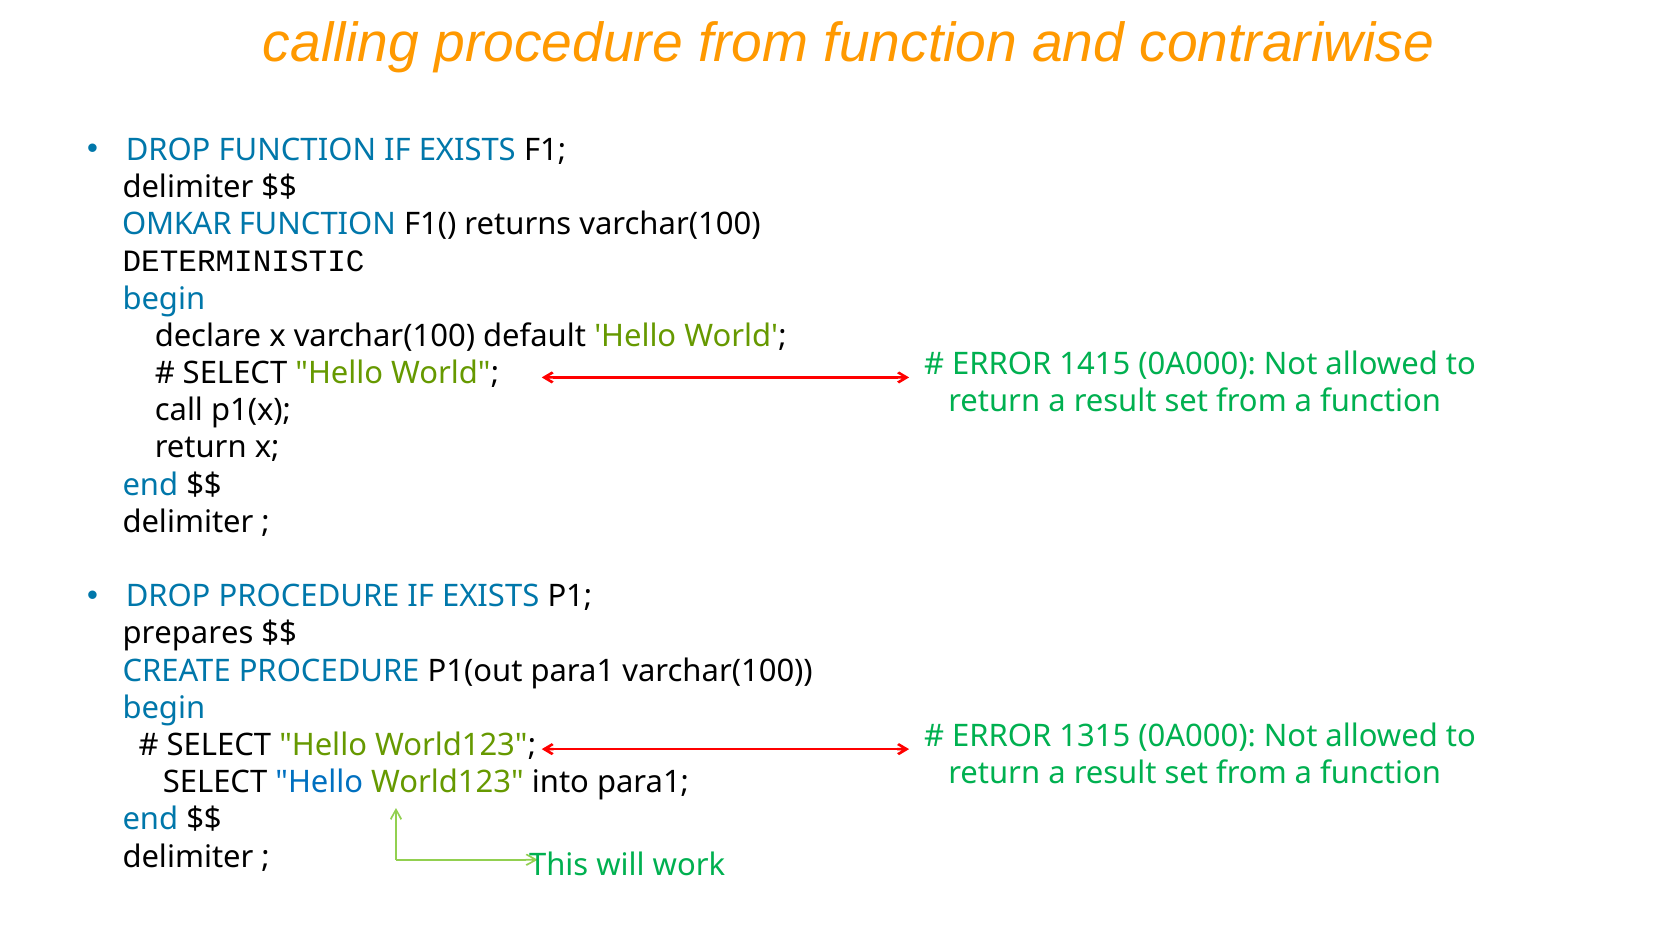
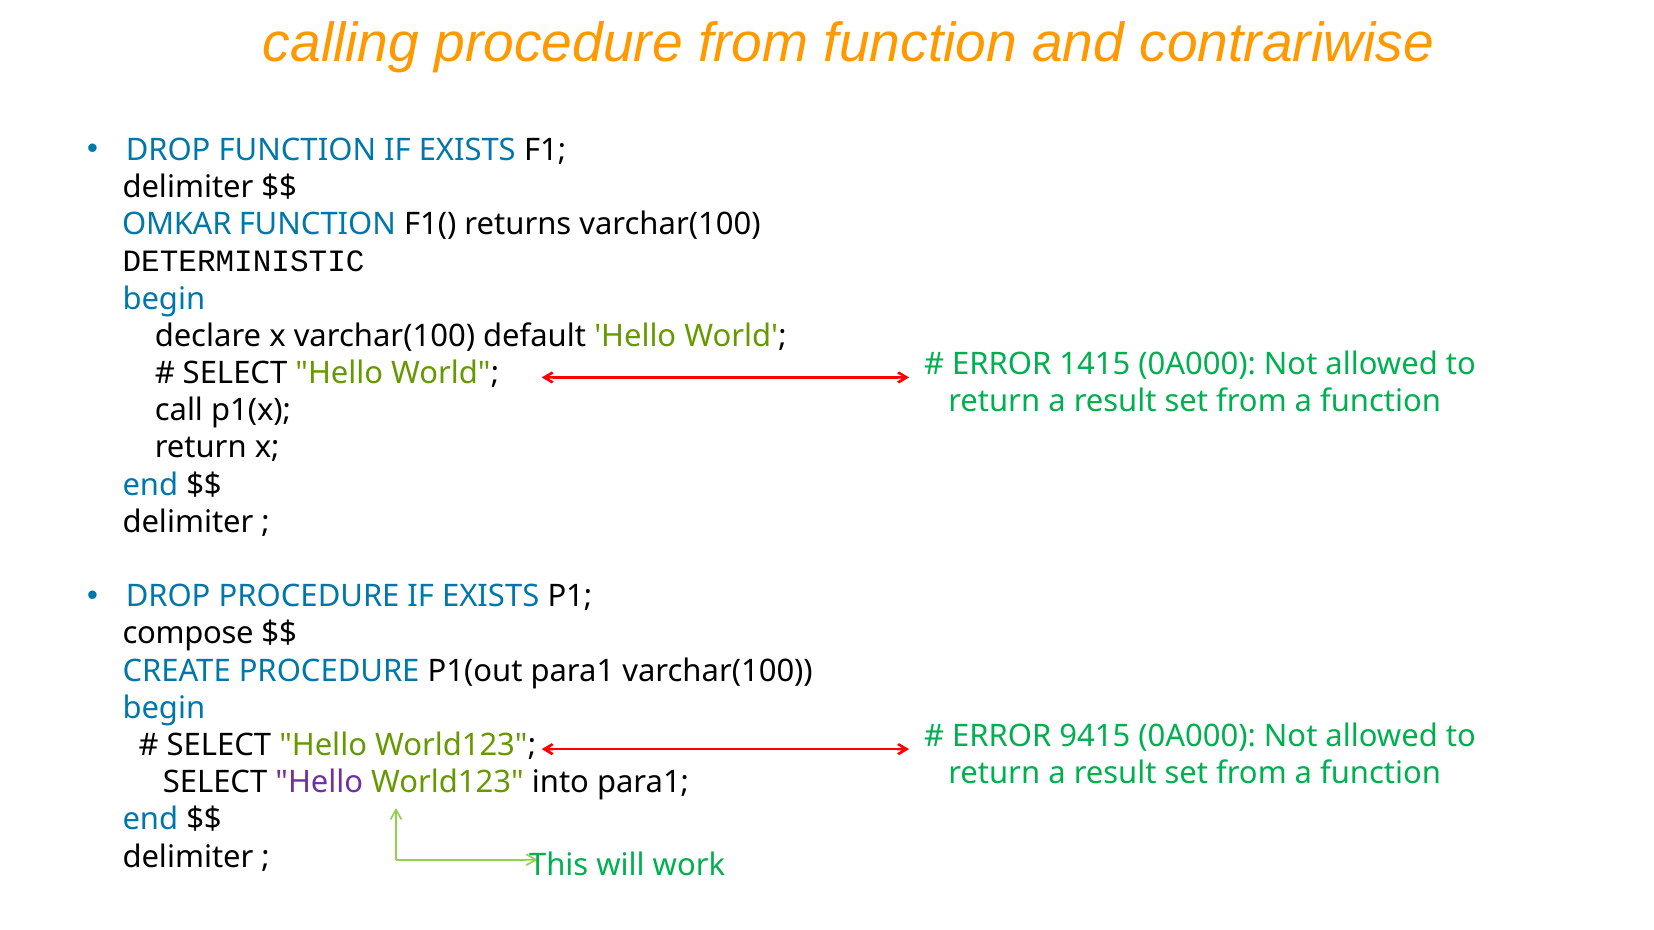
prepares: prepares -> compose (188, 634)
1315: 1315 -> 9415 (1095, 736)
Hello colour: blue -> purple (319, 783)
